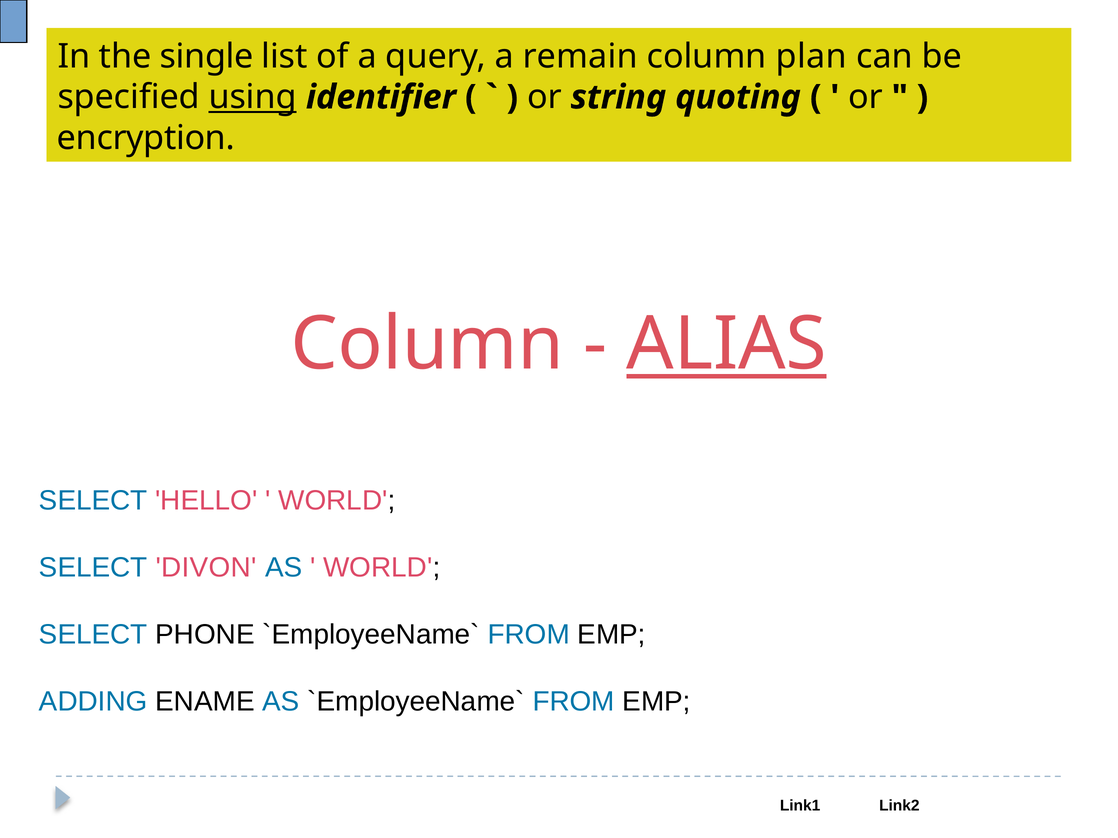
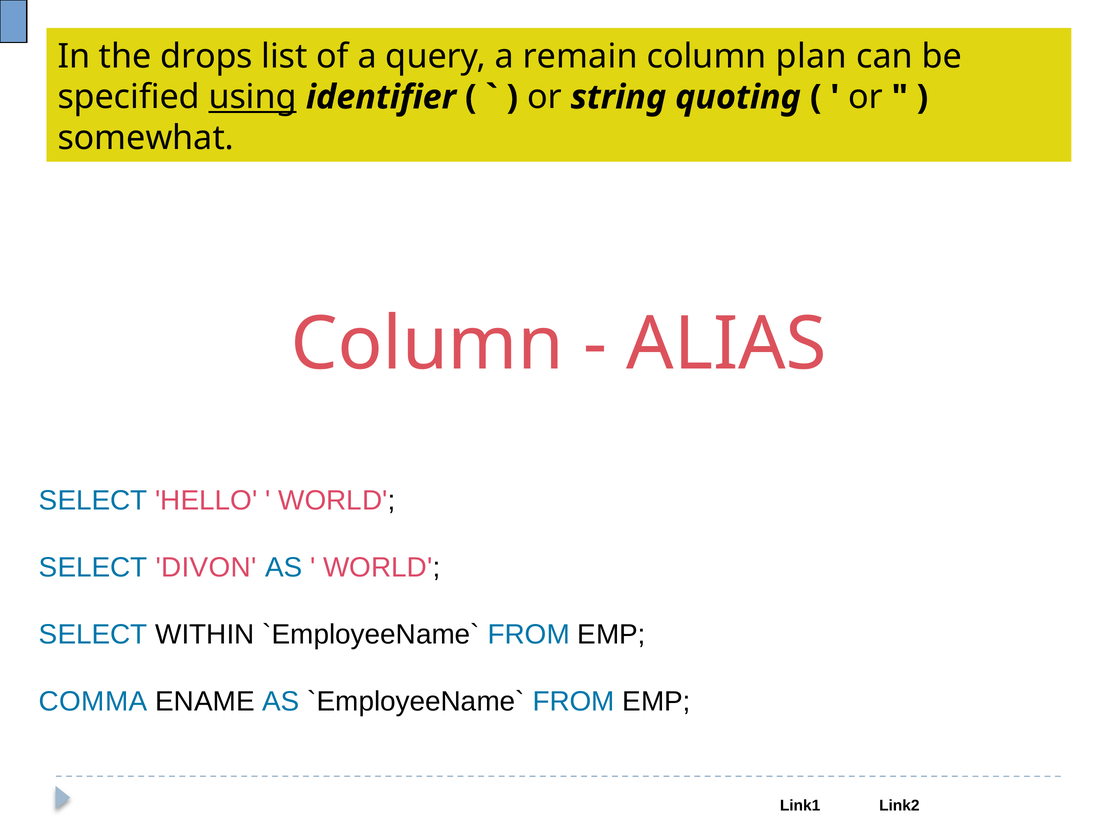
single: single -> drops (207, 56)
encryption: encryption -> somewhat (146, 138)
ALIAS underline: present -> none (727, 344)
PHONE: PHONE -> WITHIN (205, 635)
ADDING: ADDING -> COMMA (93, 702)
